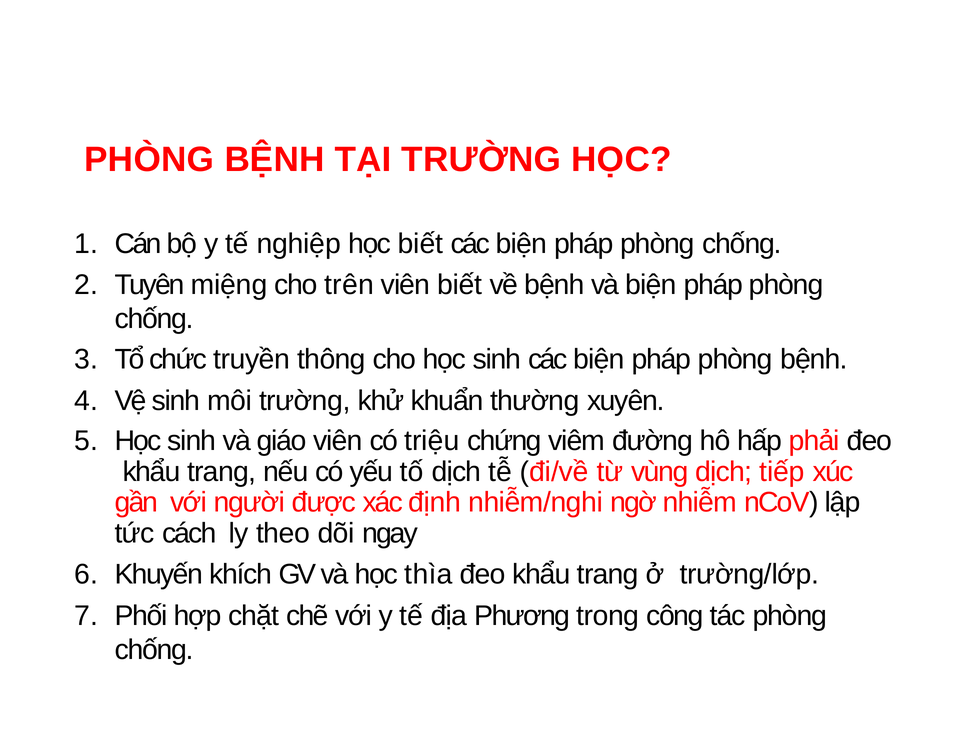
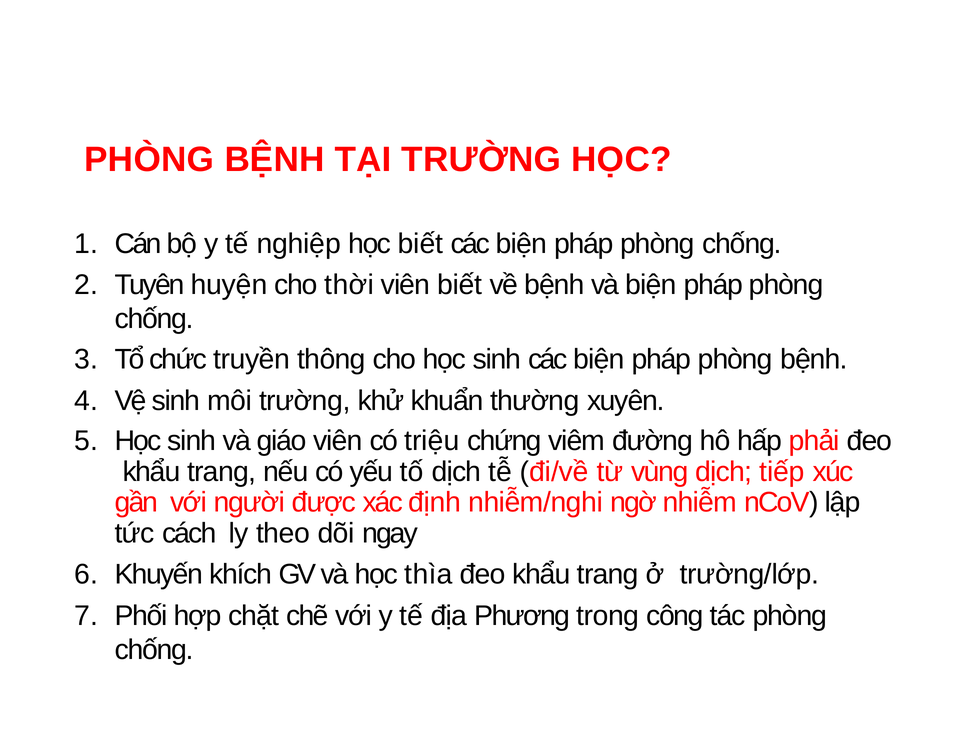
miệng: miệng -> huyện (229, 285)
trên: trên -> thời (349, 285)
